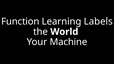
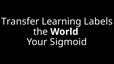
Function: Function -> Transfer (20, 22)
Machine: Machine -> Sigmoid (68, 42)
